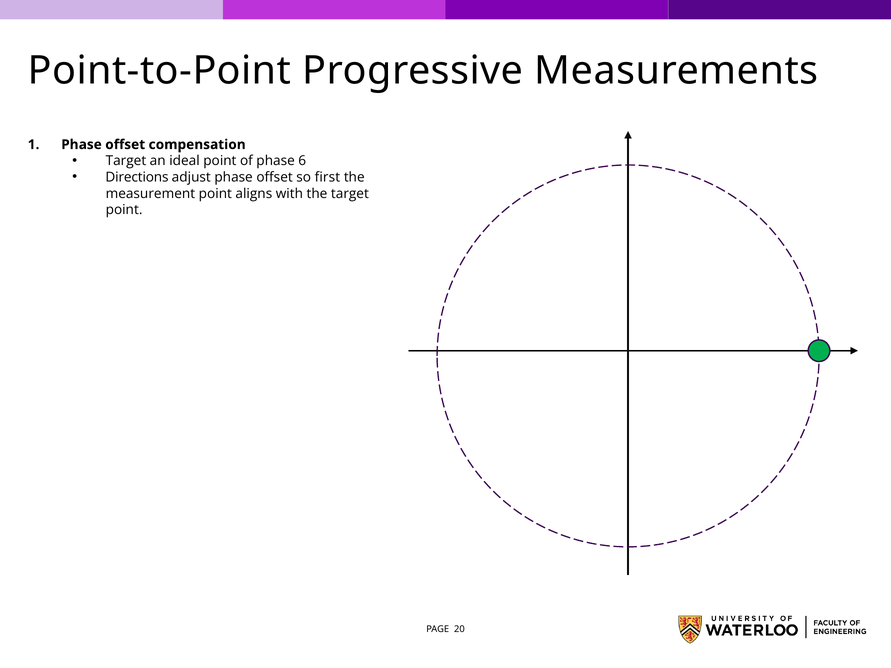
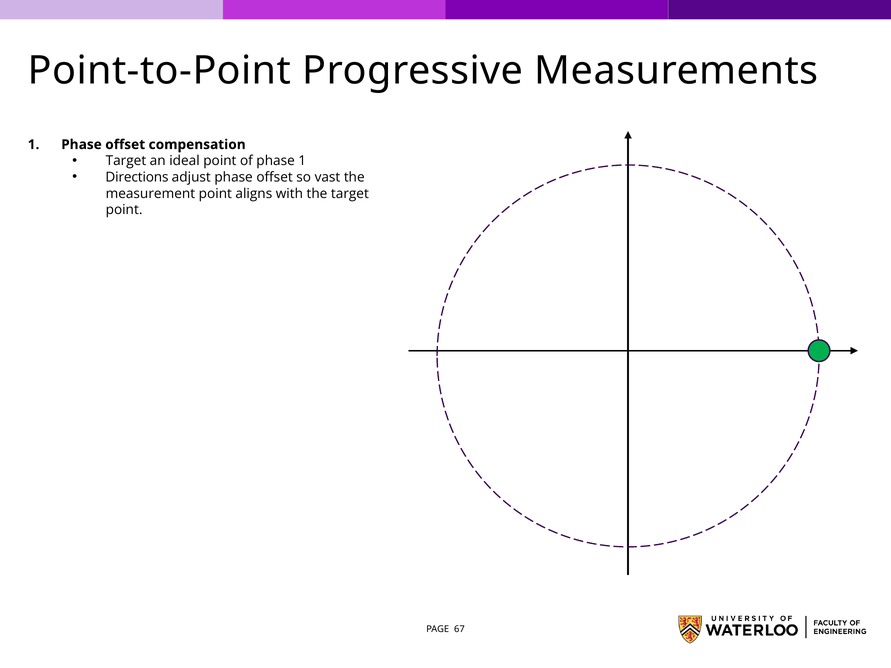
phase 6: 6 -> 1 (302, 161)
first: first -> vast (327, 177)
20: 20 -> 67 (459, 629)
